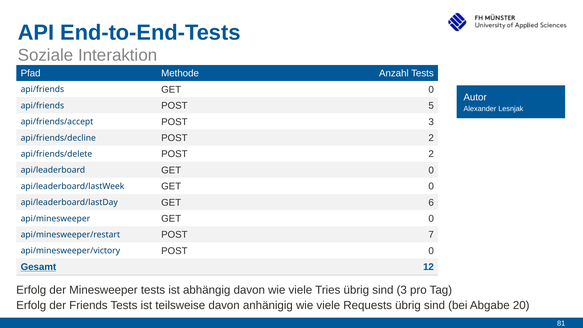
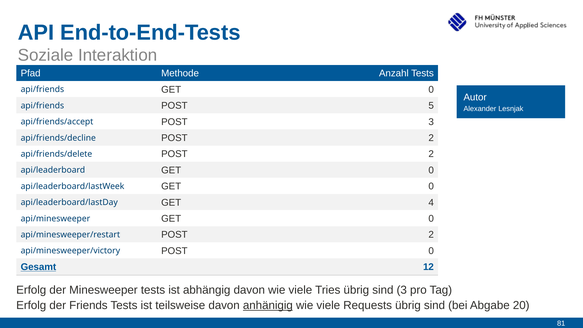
6: 6 -> 4 (431, 202)
api/minesweeper/restart POST 7: 7 -> 2 (431, 235)
anhänigig underline: none -> present (268, 305)
